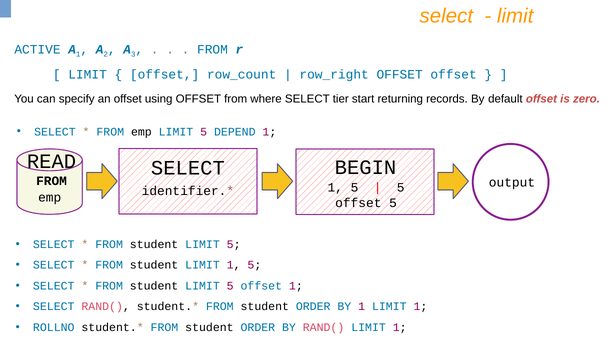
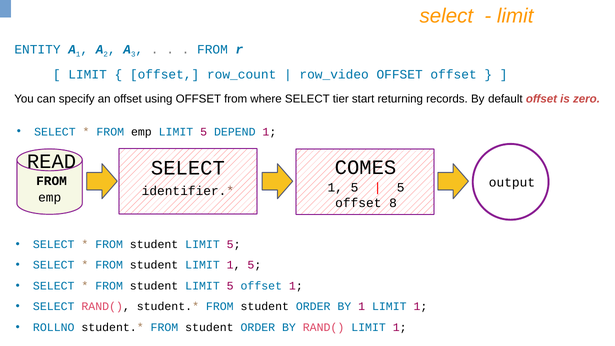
ACTIVE: ACTIVE -> ENTITY (37, 49)
row_right: row_right -> row_video (334, 74)
BEGIN: BEGIN -> COMES (365, 168)
offset 5: 5 -> 8 (393, 203)
